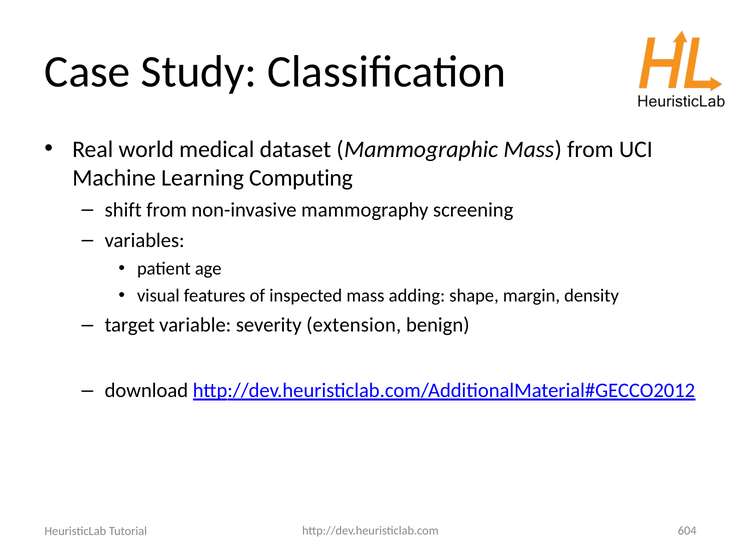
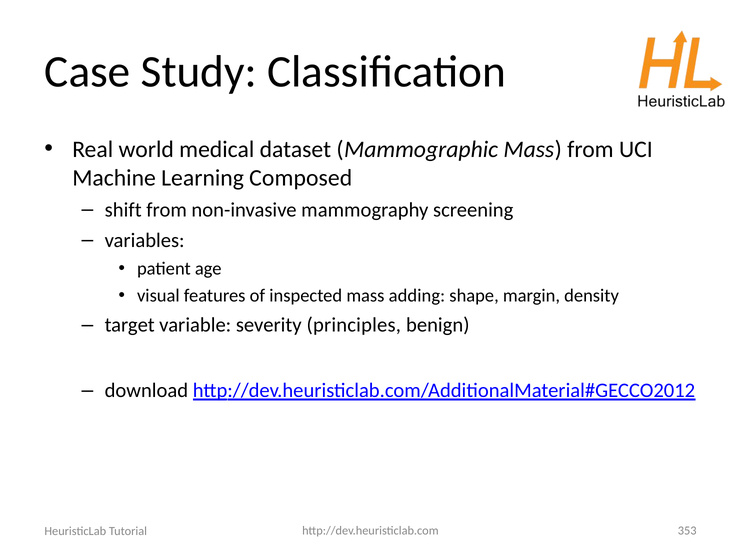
Computing: Computing -> Composed (301, 178)
extension: extension -> principles (354, 325)
604: 604 -> 353 (687, 531)
